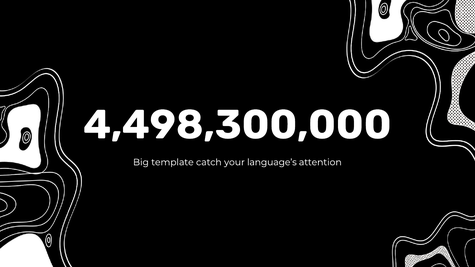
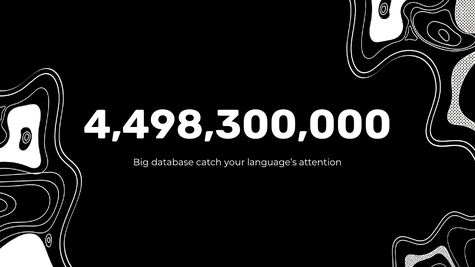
template: template -> database (172, 162)
